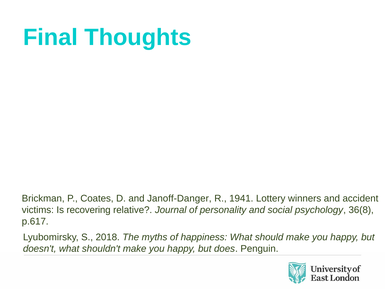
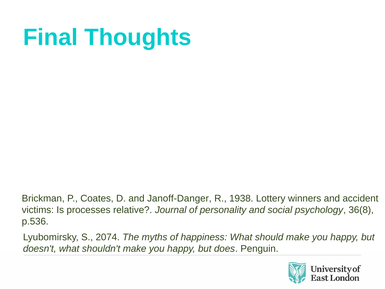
1941: 1941 -> 1938 (241, 198)
recovering: recovering -> processes (89, 210)
p.617: p.617 -> p.536 (35, 221)
2018: 2018 -> 2074 (108, 237)
